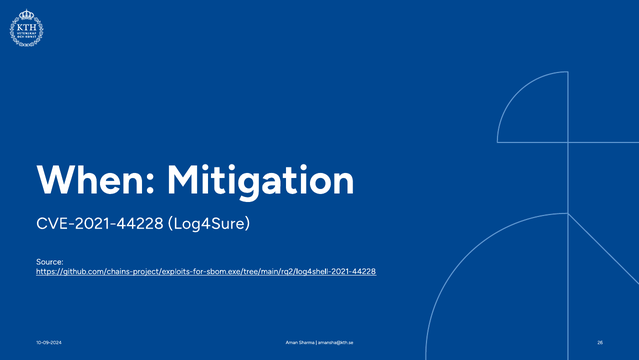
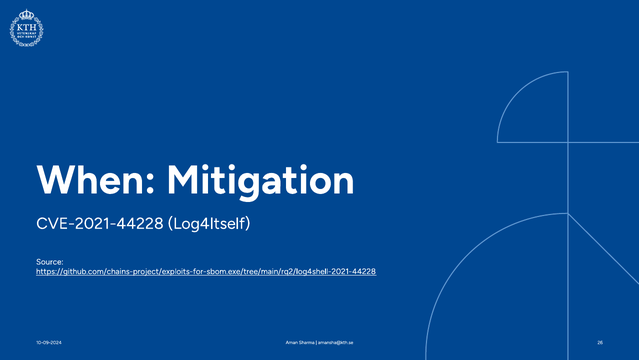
Log4Sure: Log4Sure -> Log4Itself (209, 223)
